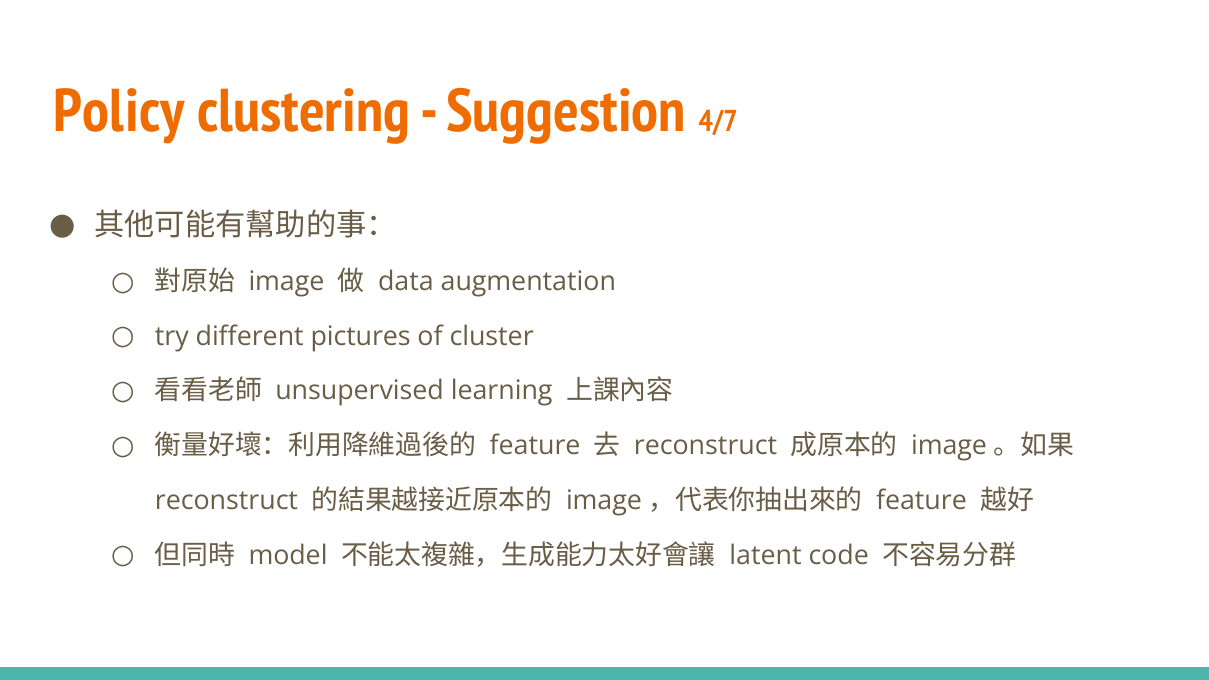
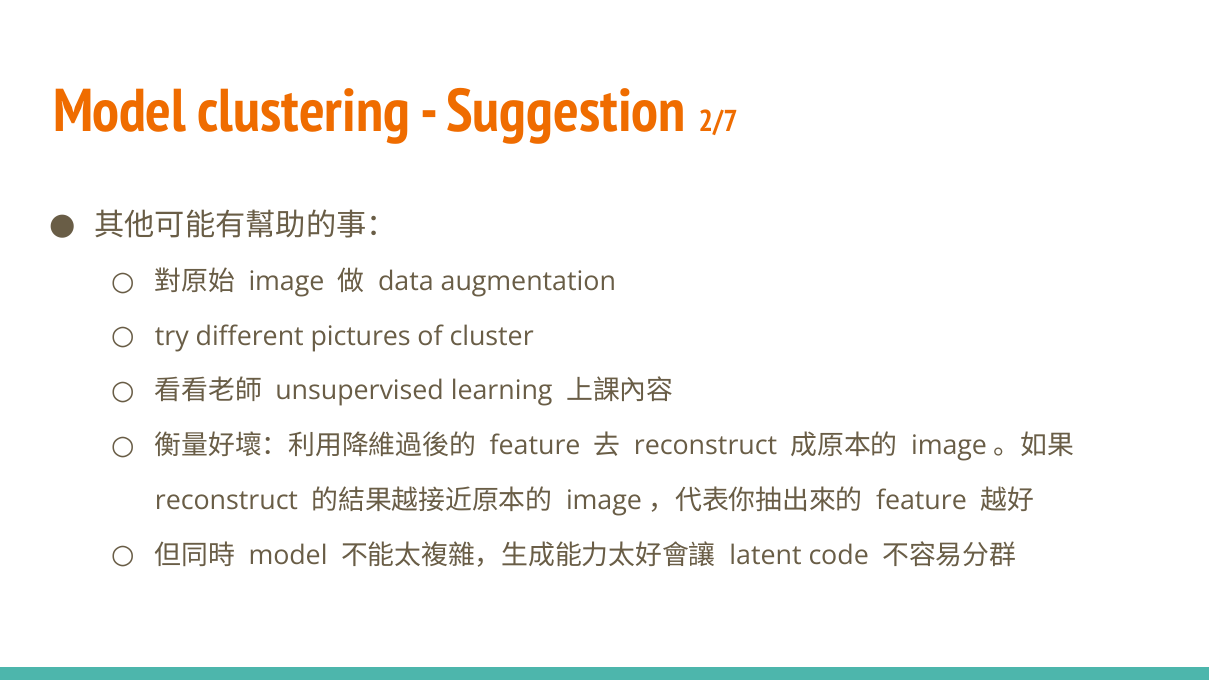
Policy: Policy -> Model (120, 111)
4/7: 4/7 -> 2/7 (718, 121)
